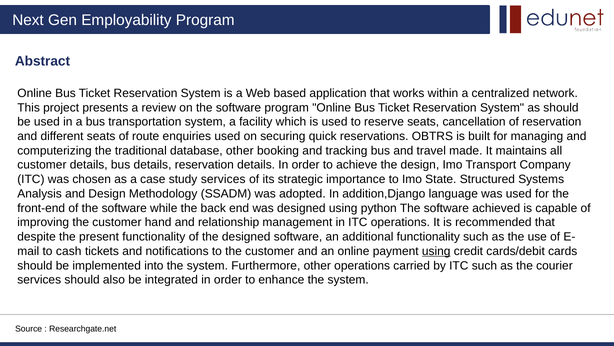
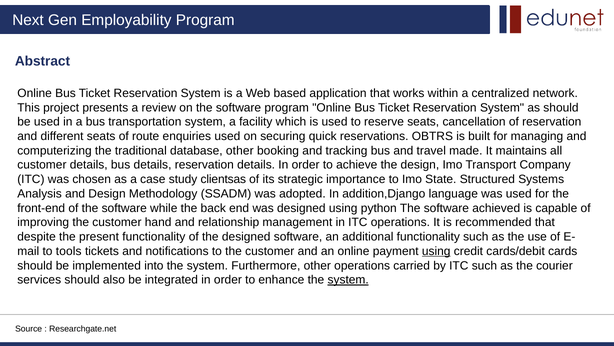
study services: services -> clientsas (223, 179)
cash: cash -> tools (69, 251)
system underline: none -> present (348, 279)
